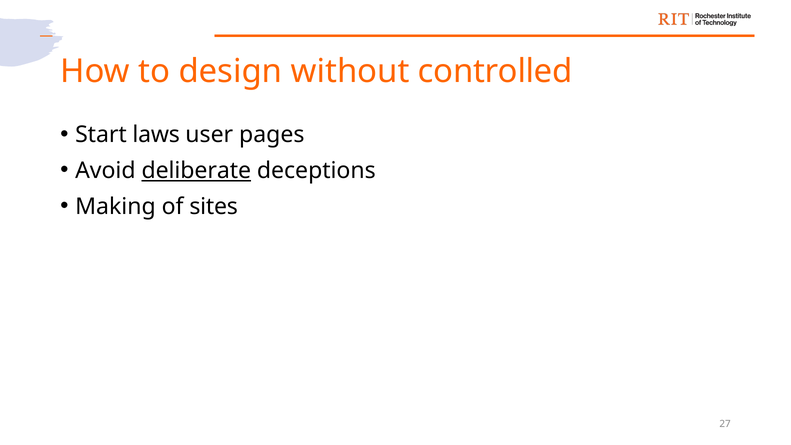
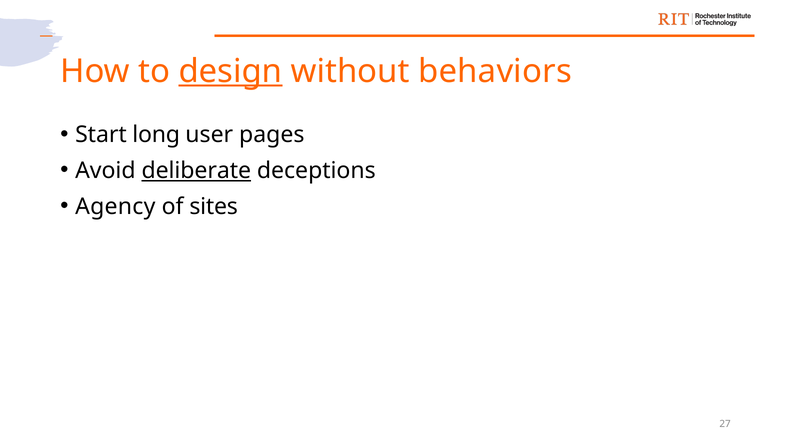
design underline: none -> present (230, 71)
controlled: controlled -> behaviors (495, 71)
laws: laws -> long (156, 135)
Making: Making -> Agency (115, 207)
